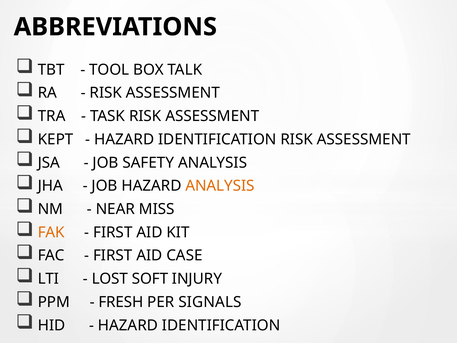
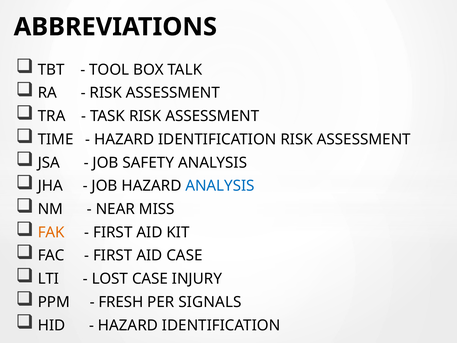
KEPT: KEPT -> TIME (56, 139)
ANALYSIS colour: orange -> blue (220, 186)
LOST SOFT: SOFT -> CASE (150, 279)
